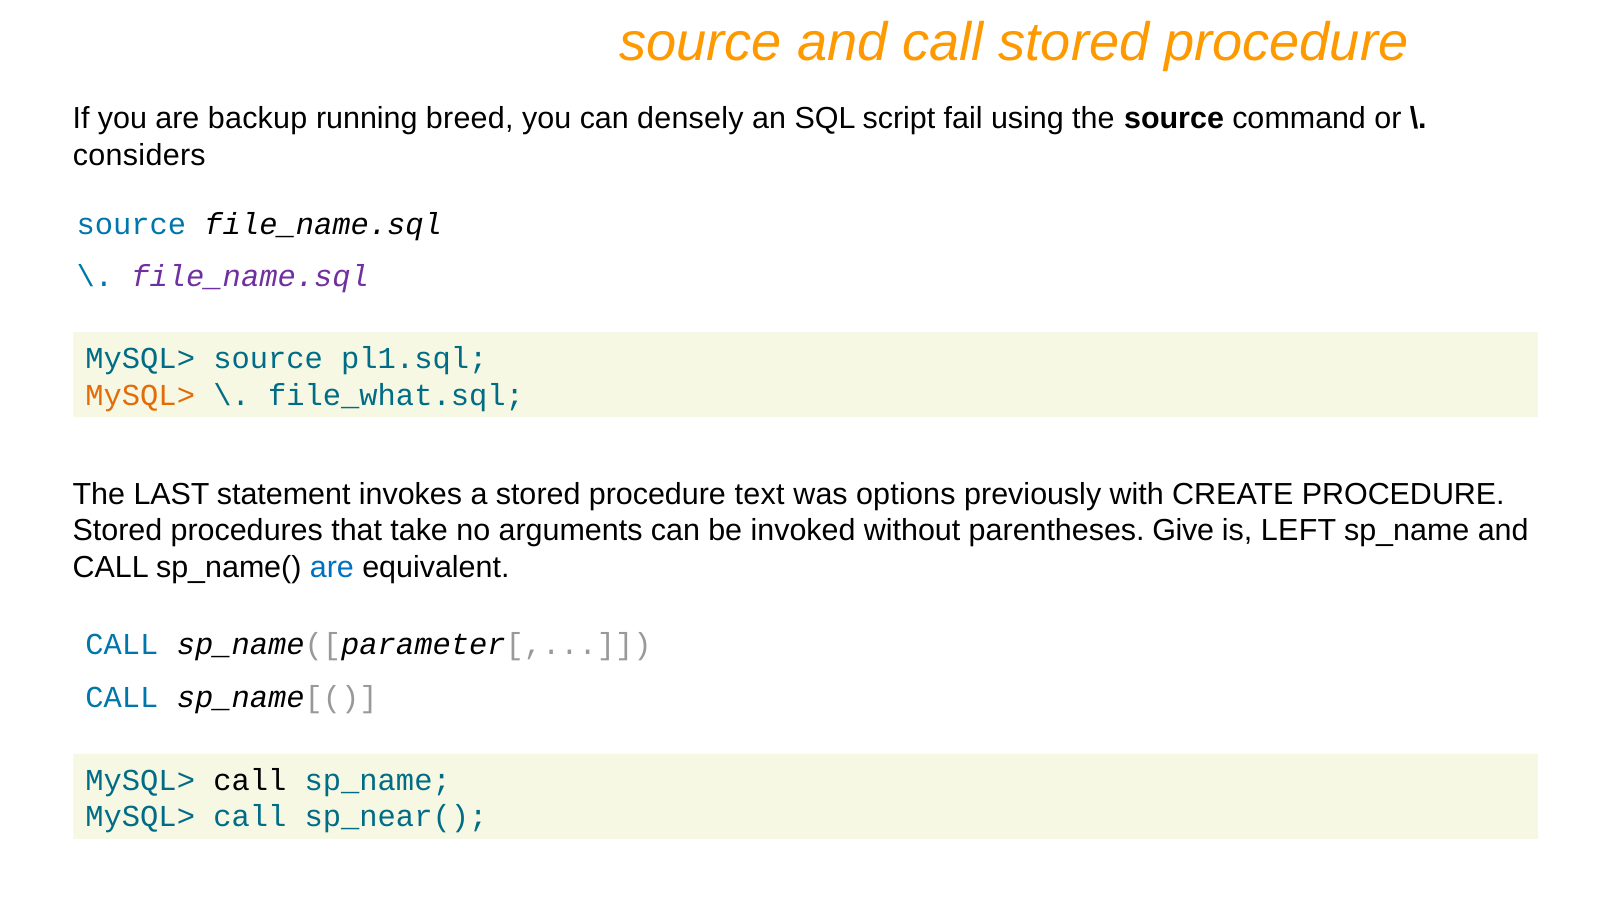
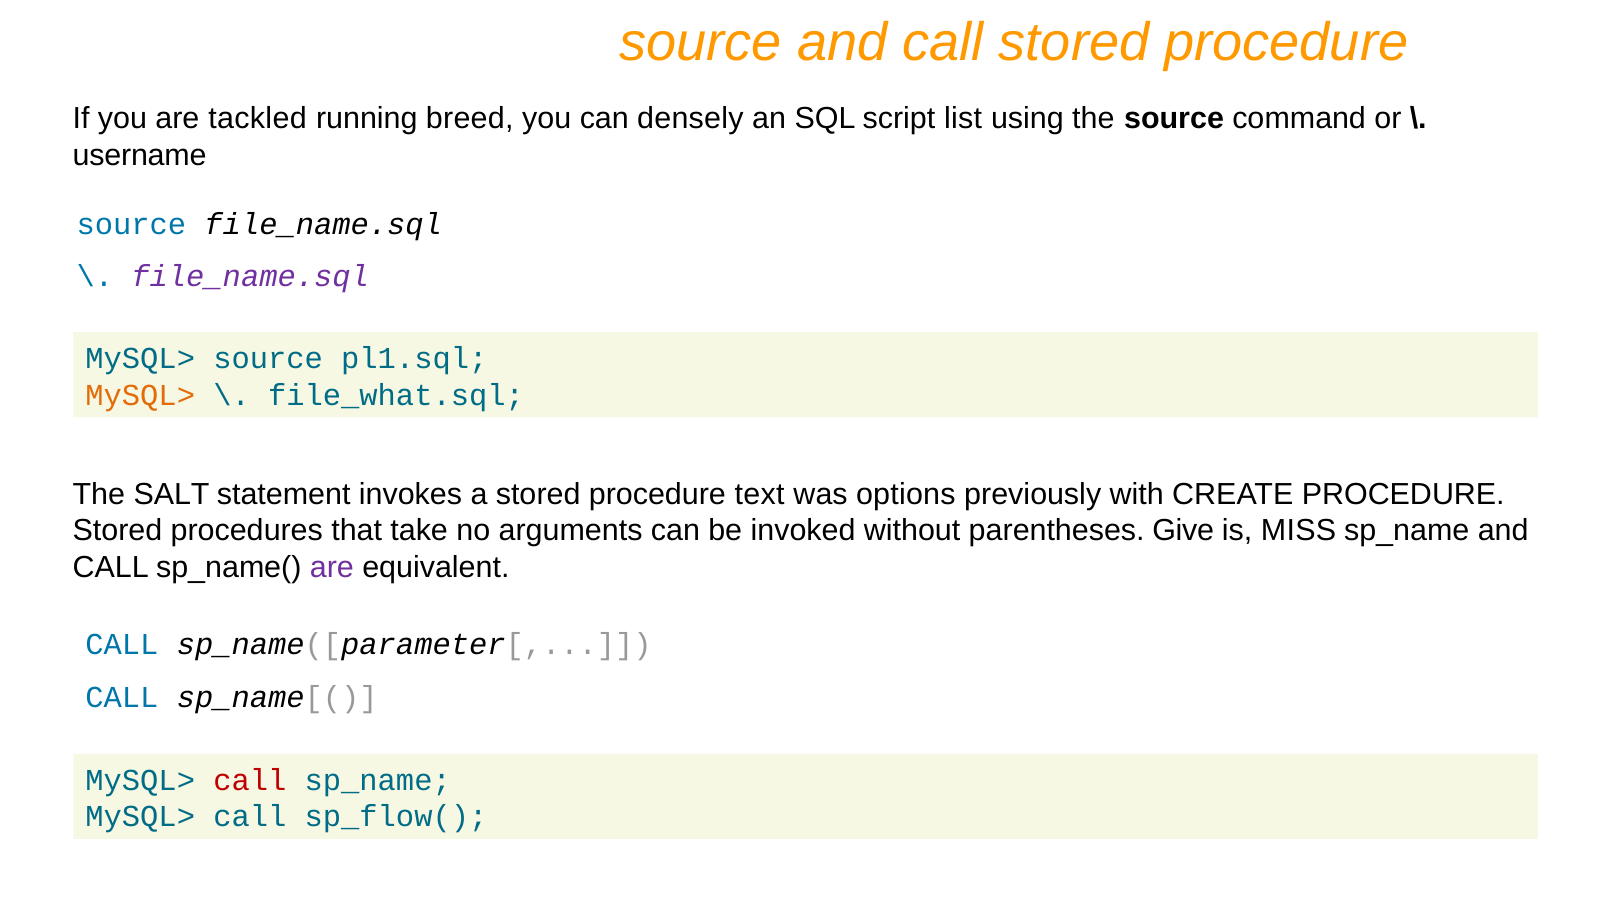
backup: backup -> tackled (258, 119)
fail: fail -> list (963, 119)
considers: considers -> username (140, 155)
LAST: LAST -> SALT (172, 494)
LEFT: LEFT -> MISS (1299, 531)
are colour: blue -> purple (332, 567)
call colour: black -> red (250, 781)
sp_near(: sp_near( -> sp_flow( (396, 817)
